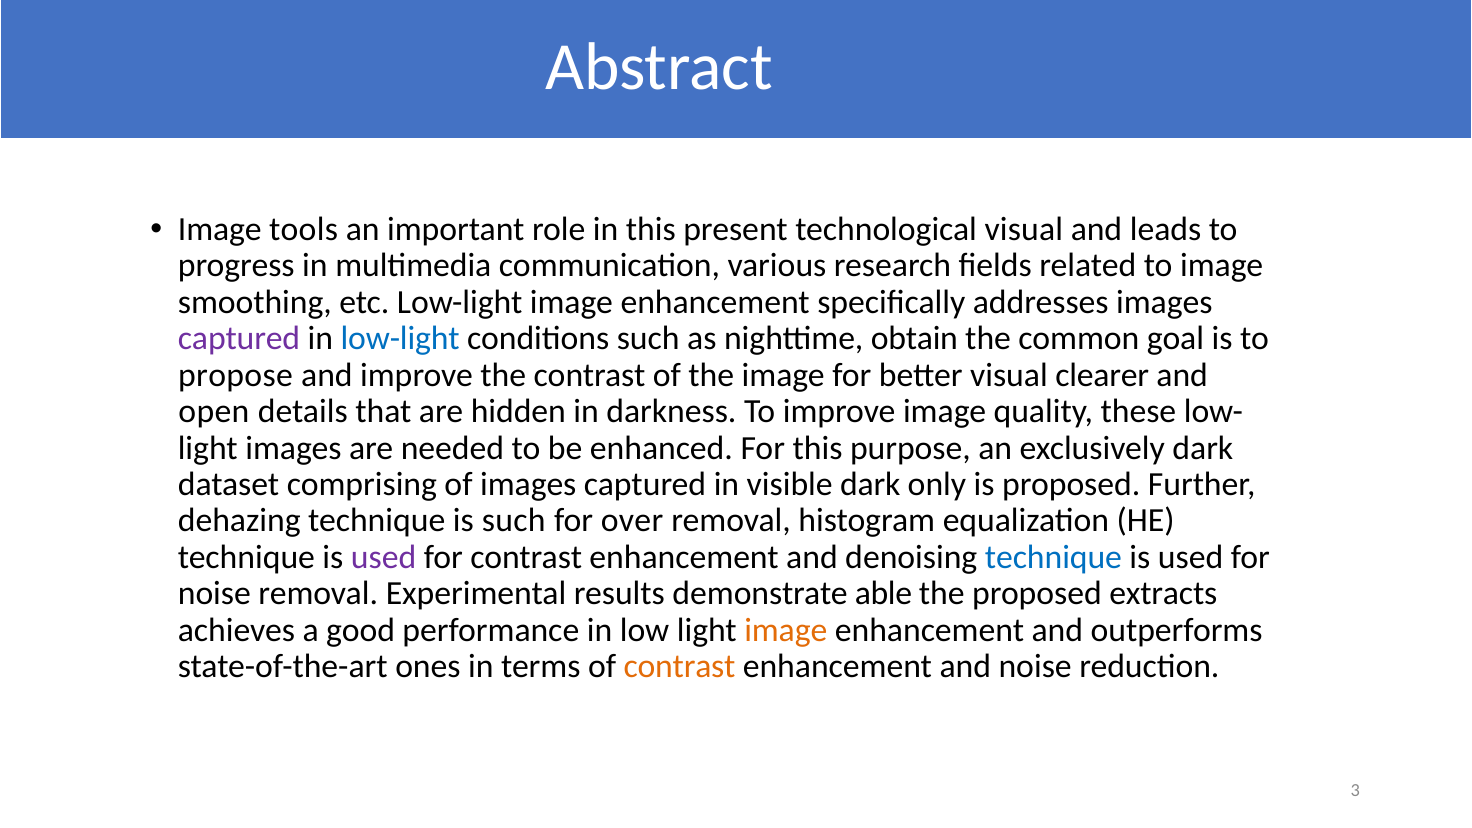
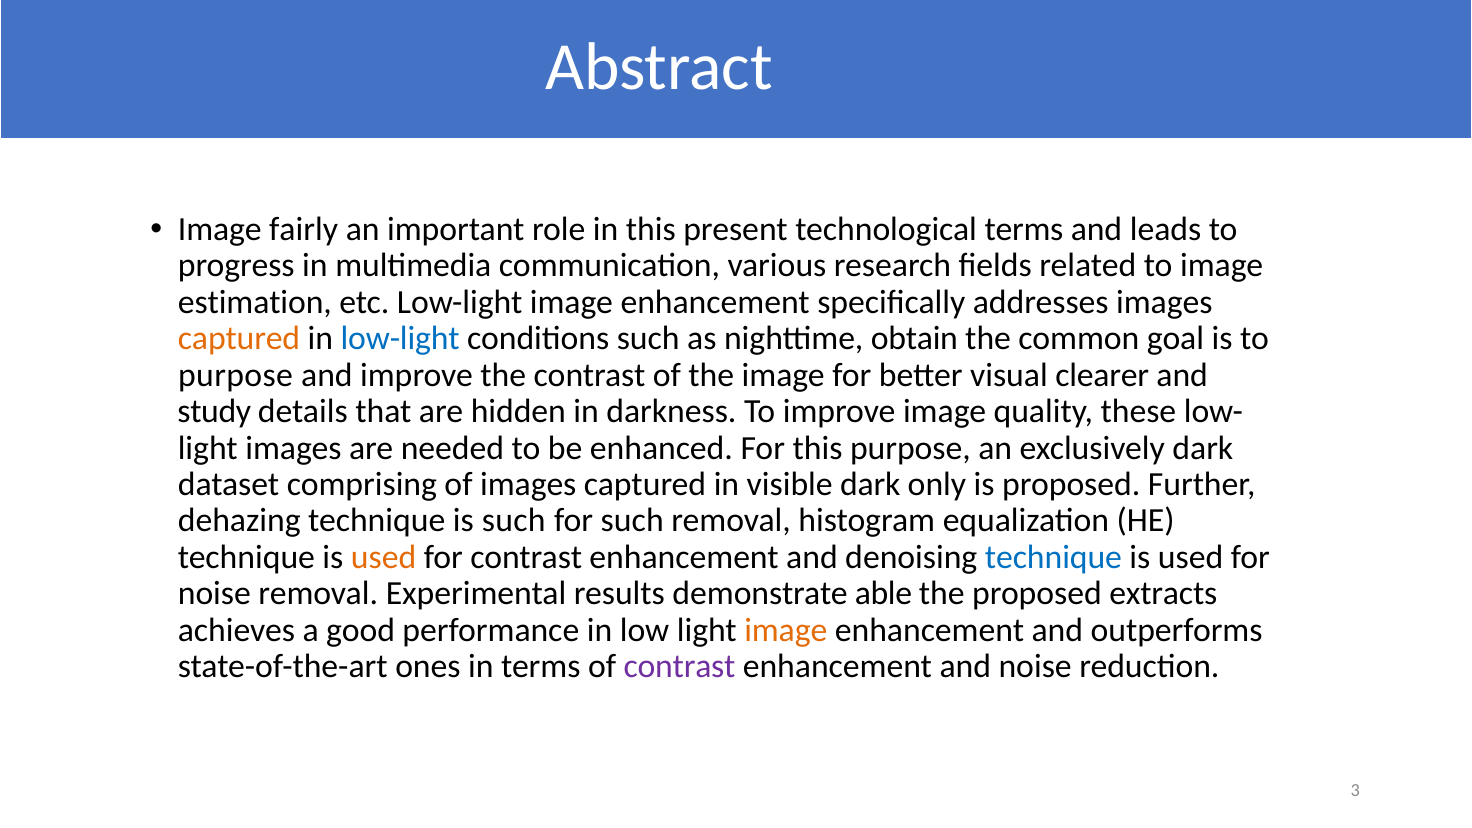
tools: tools -> fairly (304, 229)
technological visual: visual -> terms (1024, 229)
smoothing: smoothing -> estimation (255, 302)
captured colour: purple -> orange (239, 339)
propose: propose -> purpose (235, 375)
open: open -> study (214, 412)
for over: over -> such (632, 521)
used colour: purple -> orange (384, 557)
contrast colour: orange -> purple (680, 666)
